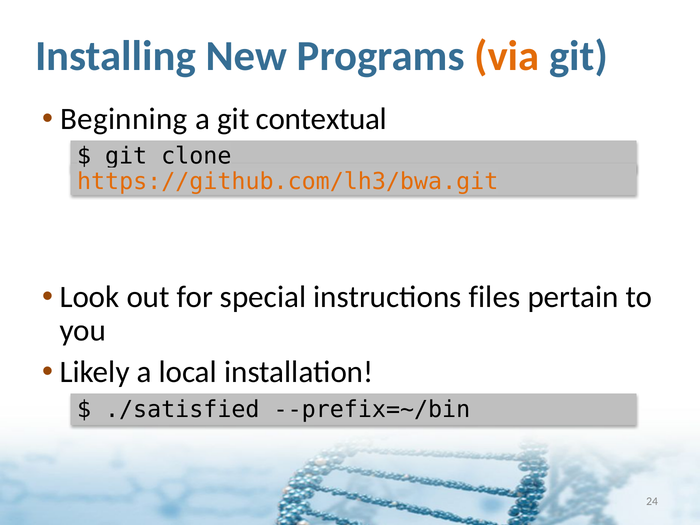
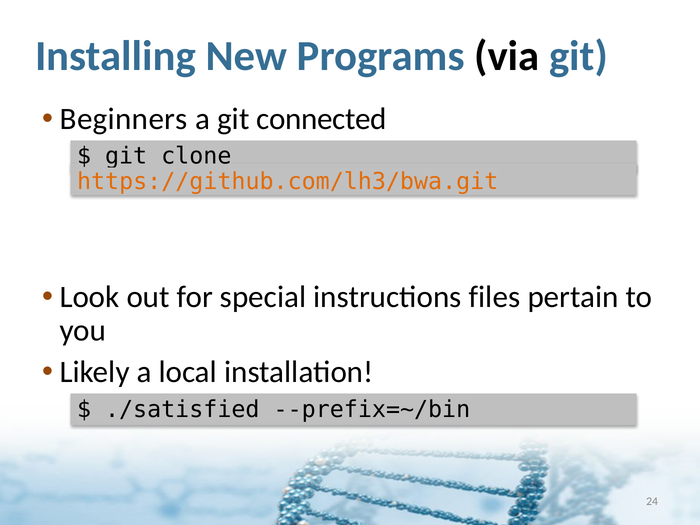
via colour: orange -> black (507, 56)
Beginning: Beginning -> Beginners (124, 119)
contextual: contextual -> connected (322, 119)
